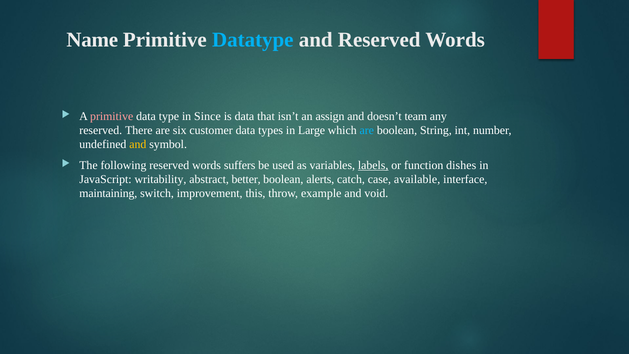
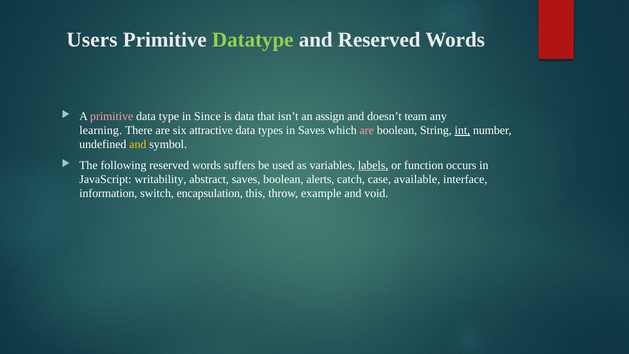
Name: Name -> Users (92, 40)
Datatype colour: light blue -> light green (253, 40)
reserved: reserved -> learning (101, 130)
customer: customer -> attractive (211, 130)
in Large: Large -> Saves (312, 130)
are colour: light blue -> pink (367, 130)
int underline: none -> present (462, 130)
dishes: dishes -> occurs (461, 165)
abstract better: better -> saves (246, 179)
maintaining: maintaining -> information (108, 193)
improvement: improvement -> encapsulation (210, 193)
